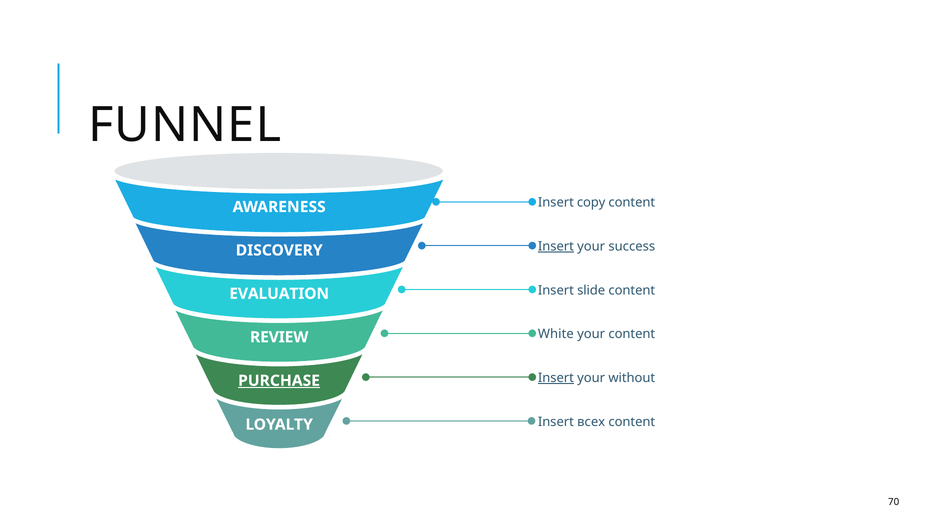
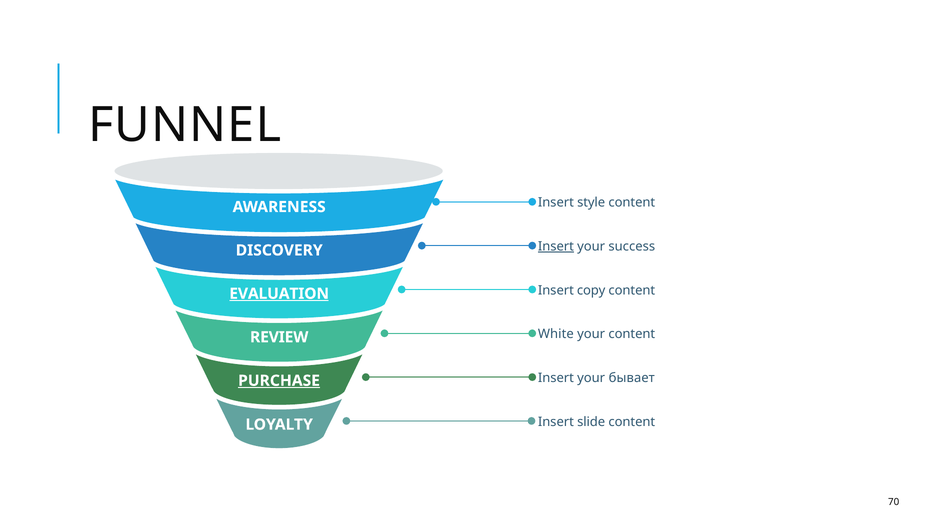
copy: copy -> style (591, 203)
slide: slide -> copy (591, 291)
EVALUATION underline: none -> present (279, 294)
Insert underline: present -> none (556, 378)
without: without -> бывает (632, 378)
всех: всех -> slide (591, 422)
